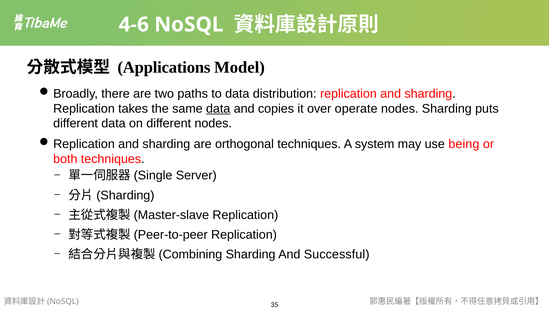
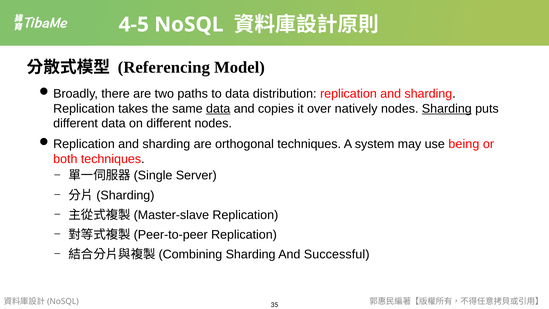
4-6: 4-6 -> 4-5 (134, 25)
Applications: Applications -> Referencing (164, 67)
operate: operate -> natively (356, 109)
Sharding underline: none -> present (447, 109)
